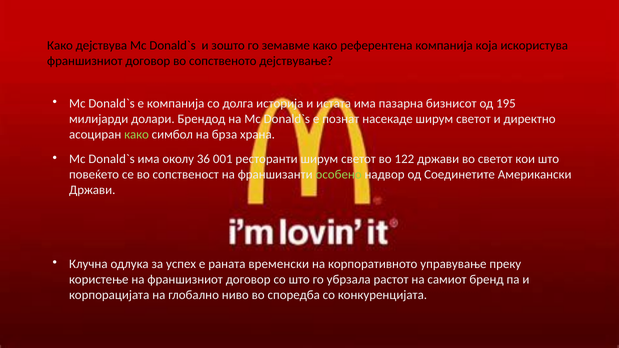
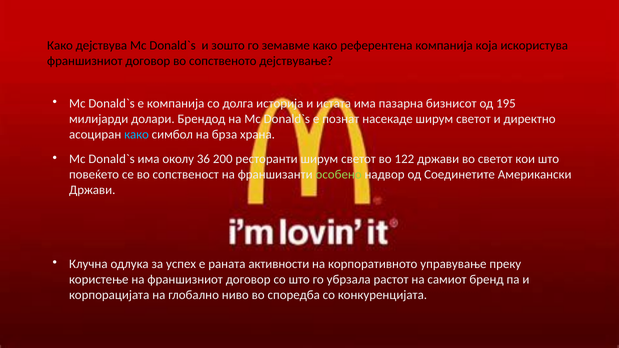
како colour: light green -> light blue (137, 135)
001: 001 -> 200 (223, 159)
временски: временски -> активности (279, 264)
